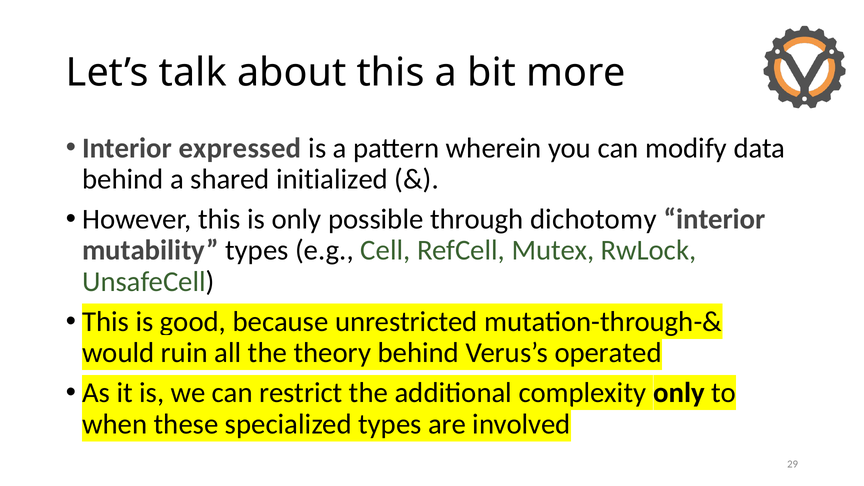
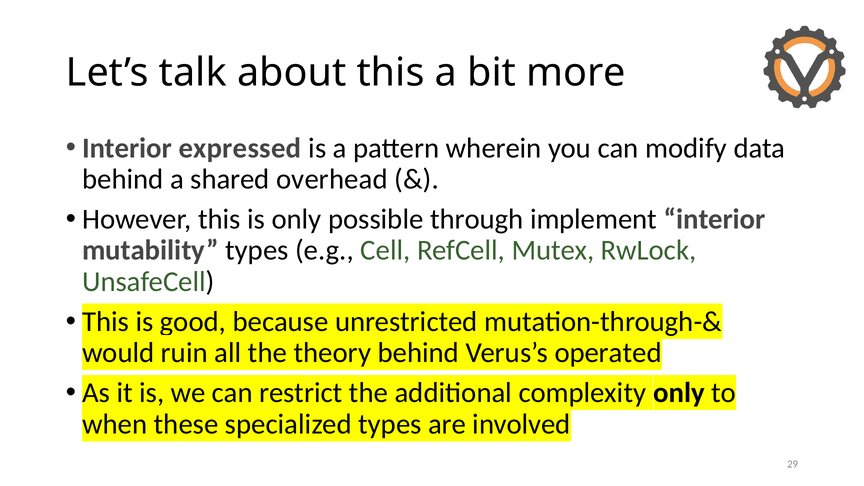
initialized: initialized -> overhead (332, 179)
dichotomy: dichotomy -> implement (593, 219)
